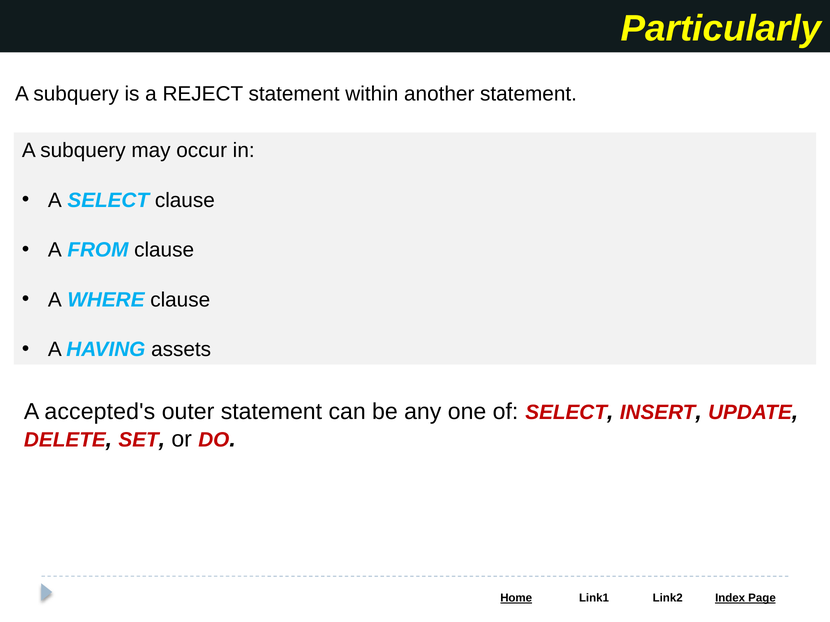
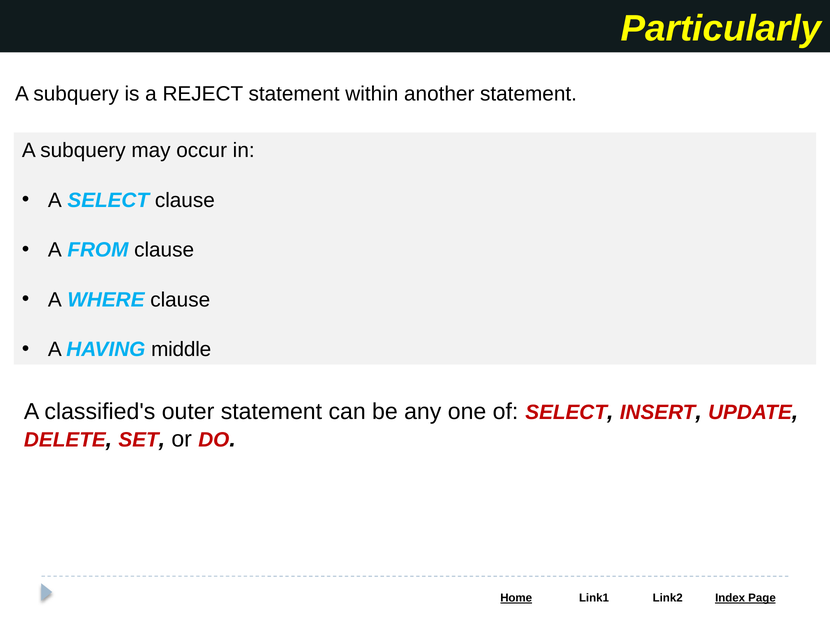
assets: assets -> middle (181, 350)
accepted's: accepted's -> classified's (100, 412)
